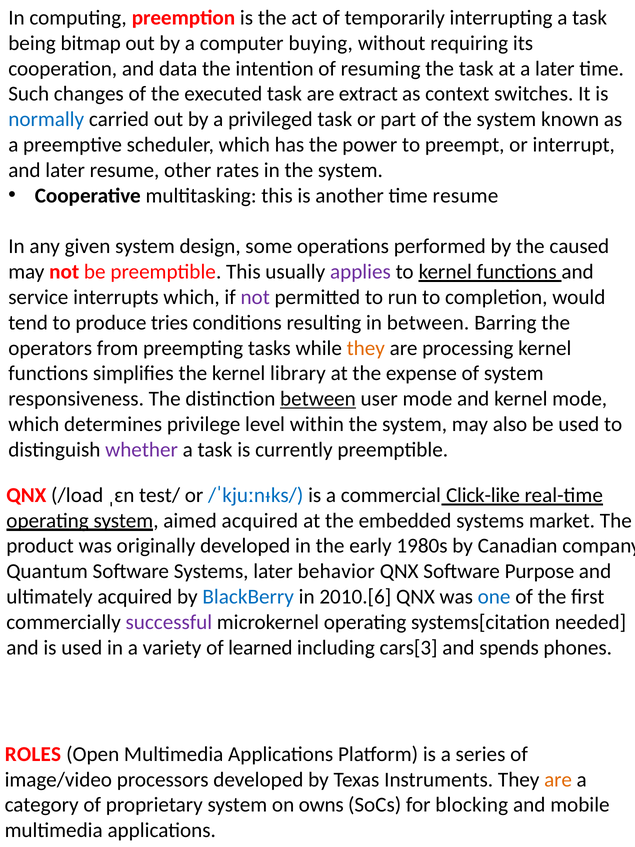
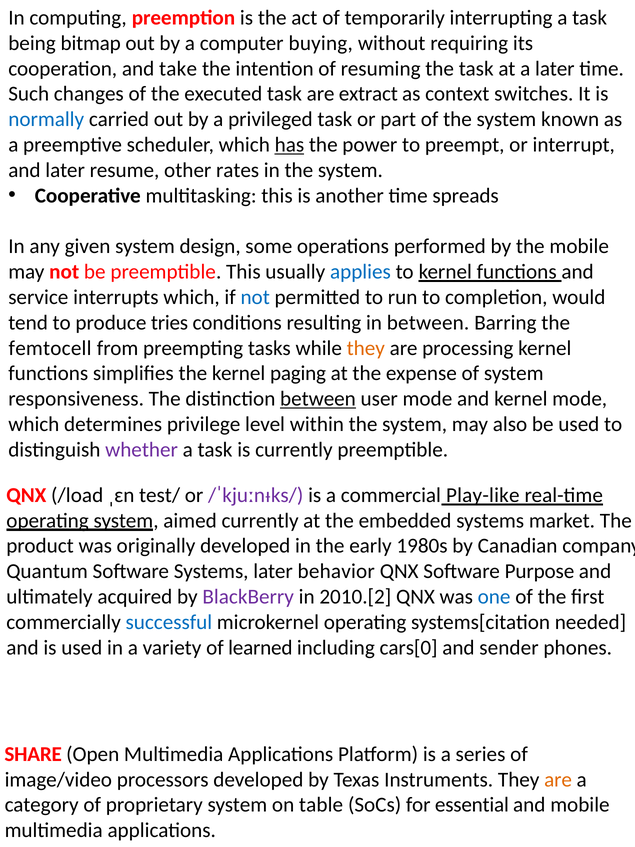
data: data -> take (178, 69)
has underline: none -> present (289, 145)
time resume: resume -> spreads (466, 196)
the caused: caused -> mobile (579, 246)
applies colour: purple -> blue (360, 272)
not colour: purple -> blue (255, 297)
operators: operators -> femtocell (50, 348)
library: library -> paging (298, 373)
/ˈkjuːnᵻks/ colour: blue -> purple (256, 495)
Click-like: Click-like -> Play-like (483, 495)
aimed acquired: acquired -> currently (260, 520)
BlackBerry colour: blue -> purple (248, 597)
2010.[6: 2010.[6 -> 2010.[2 (355, 597)
successful colour: purple -> blue (169, 622)
cars[3: cars[3 -> cars[0 (409, 647)
spends: spends -> sender (509, 647)
ROLES: ROLES -> SHARE (33, 754)
owns: owns -> table (321, 805)
blocking: blocking -> essential (472, 805)
